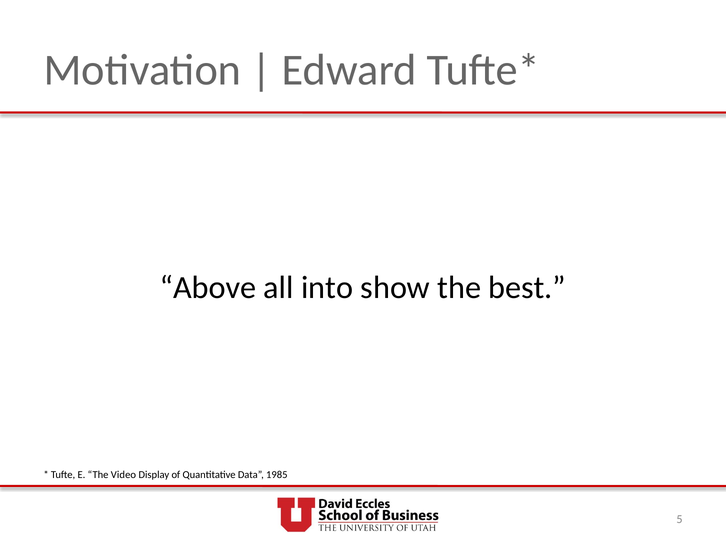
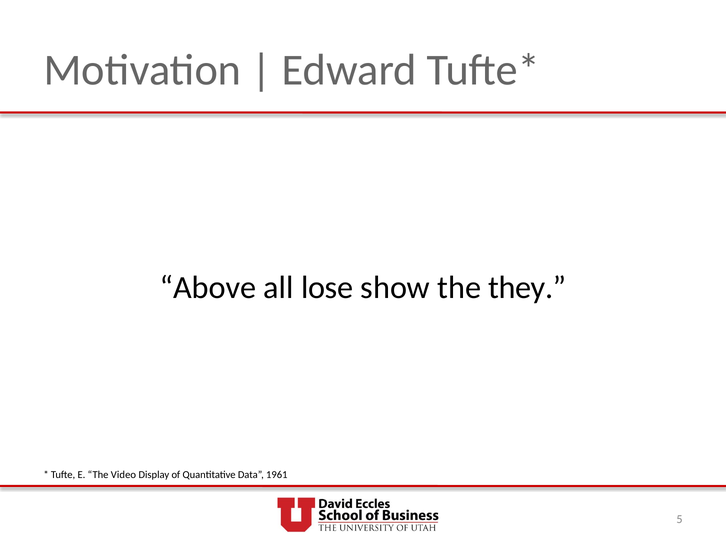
into: into -> lose (327, 288)
best: best -> they (527, 288)
1985: 1985 -> 1961 (277, 475)
